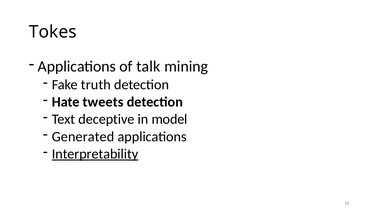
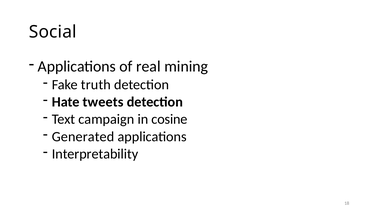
Tokes: Tokes -> Social (53, 32)
talk: talk -> real (148, 66)
deceptive: deceptive -> campaign (106, 119)
model: model -> cosine (169, 119)
Interpretability underline: present -> none (95, 154)
